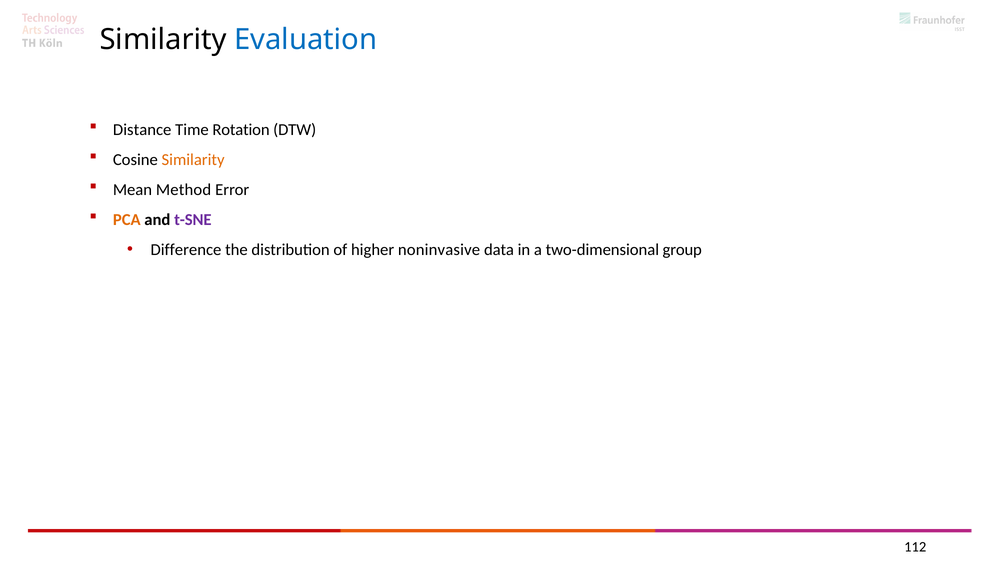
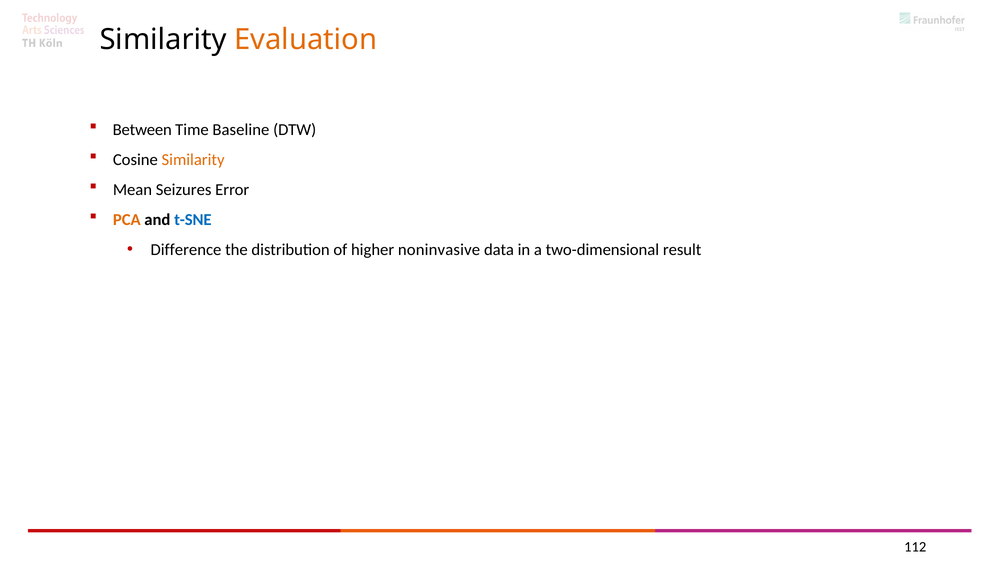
Evaluation colour: blue -> orange (306, 40)
Distance: Distance -> Between (142, 130)
Rotation: Rotation -> Baseline (241, 130)
Method: Method -> Seizures (184, 190)
t-SNE colour: purple -> blue (193, 220)
group: group -> result (682, 250)
